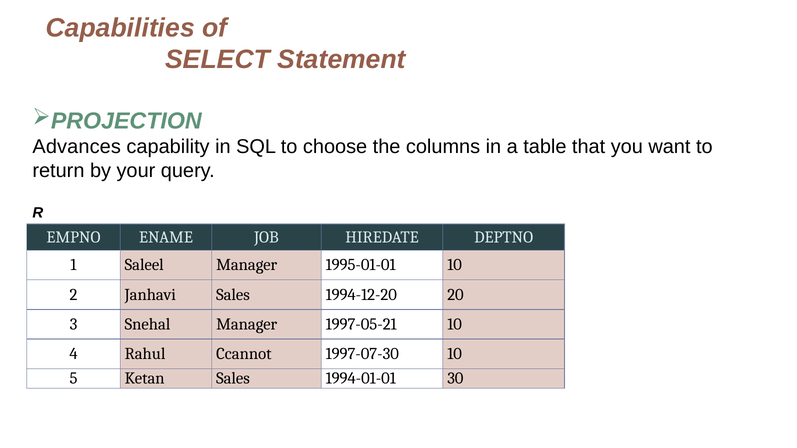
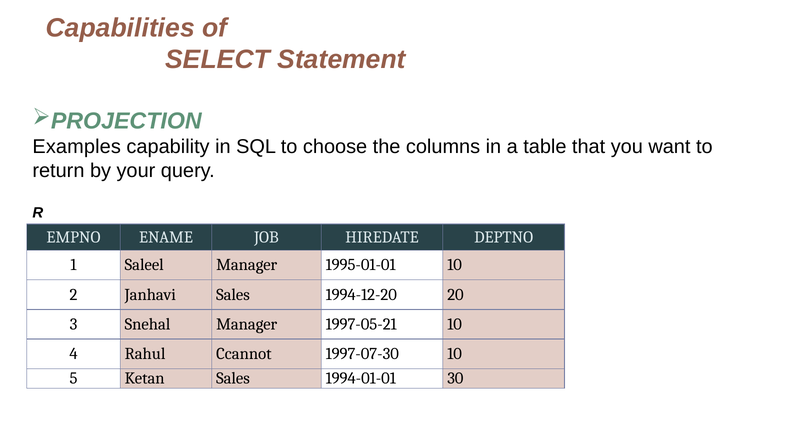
Advances: Advances -> Examples (77, 147)
